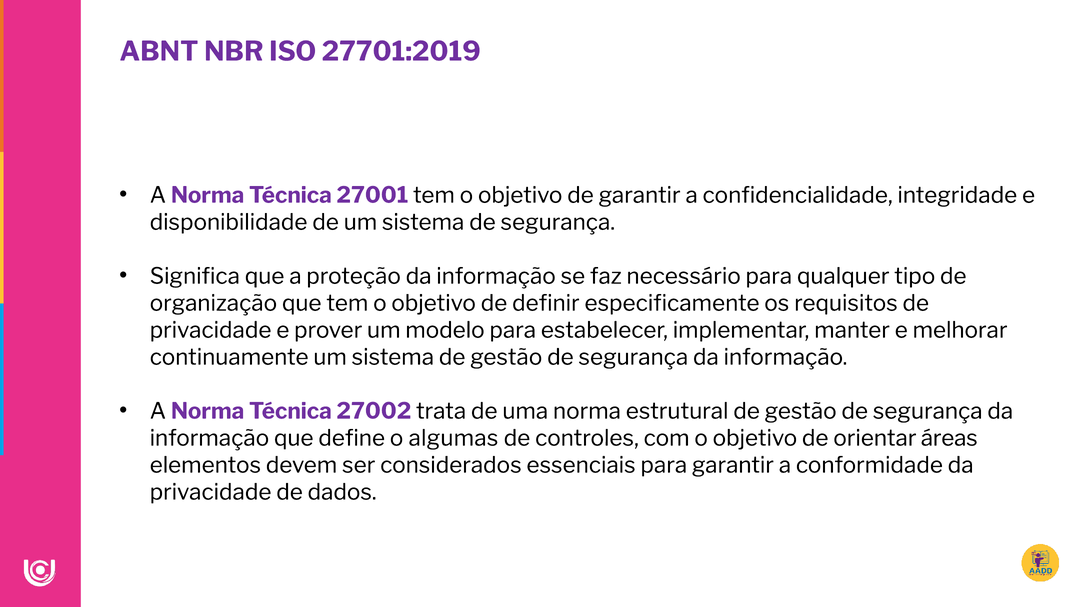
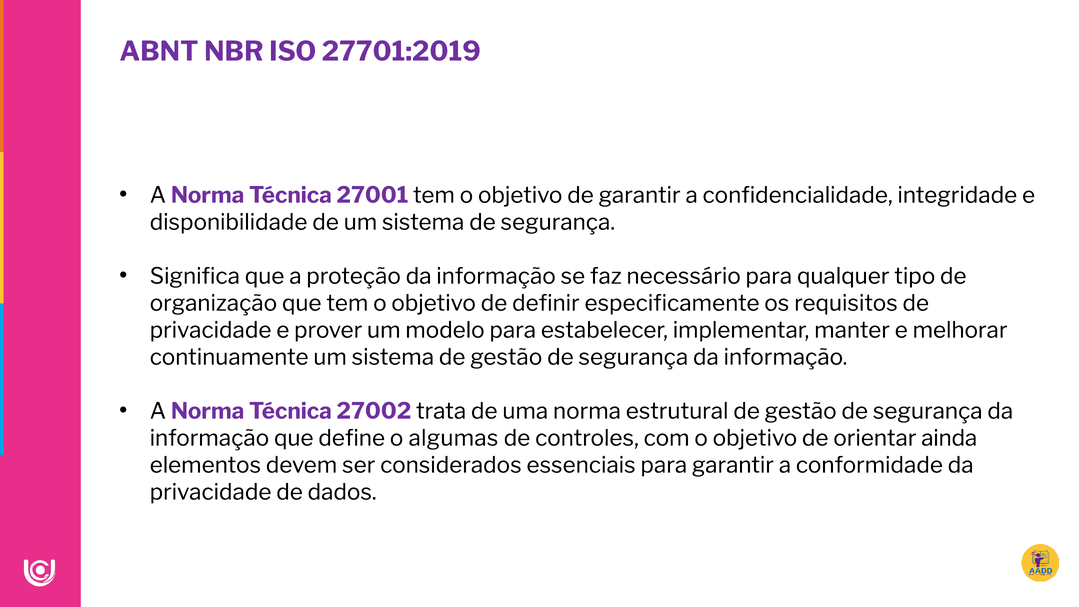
áreas: áreas -> ainda (949, 438)
